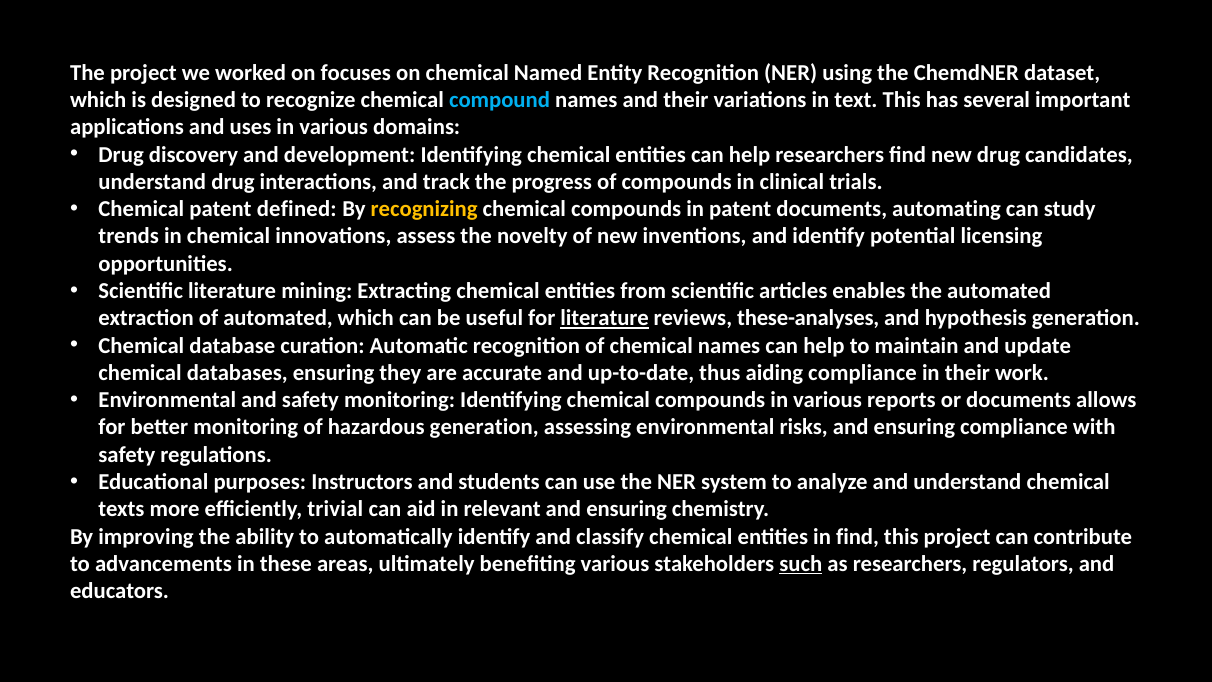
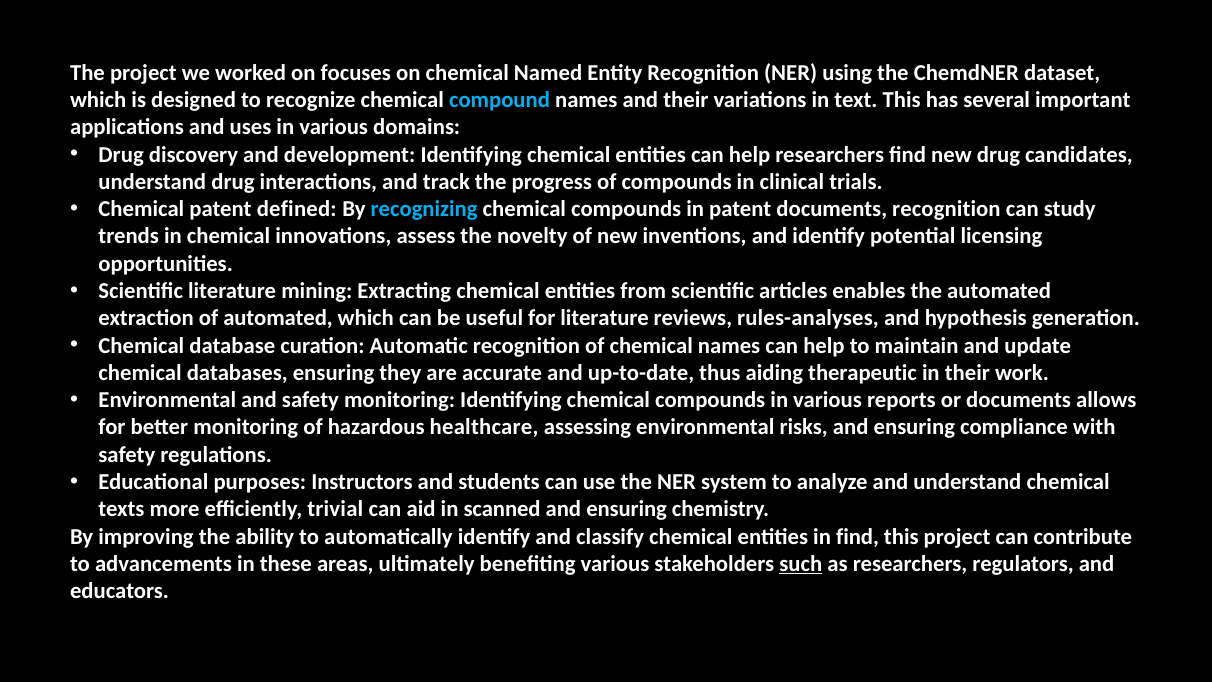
recognizing colour: yellow -> light blue (424, 209)
documents automating: automating -> recognition (946, 209)
literature underline: present -> none (605, 318)
these-analyses: these-analyses -> rules-analyses (808, 318)
aiding compliance: compliance -> therapeutic (863, 373)
hazardous generation: generation -> healthcare (484, 427)
relevant: relevant -> scanned (502, 509)
